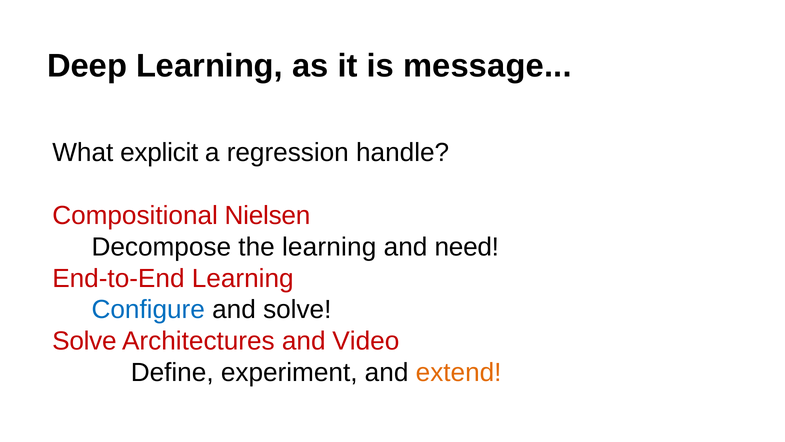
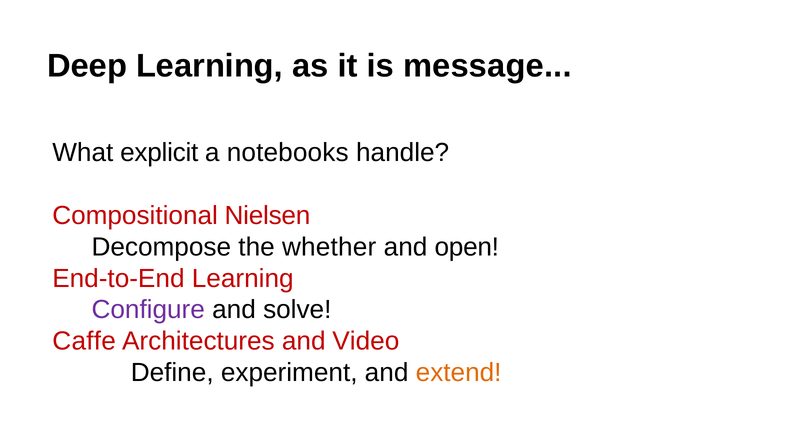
regression: regression -> notebooks (288, 153)
the learning: learning -> whether (329, 247)
need: need -> open (467, 247)
Configure colour: blue -> purple (148, 310)
Solve: Solve -> Caffe (84, 341)
